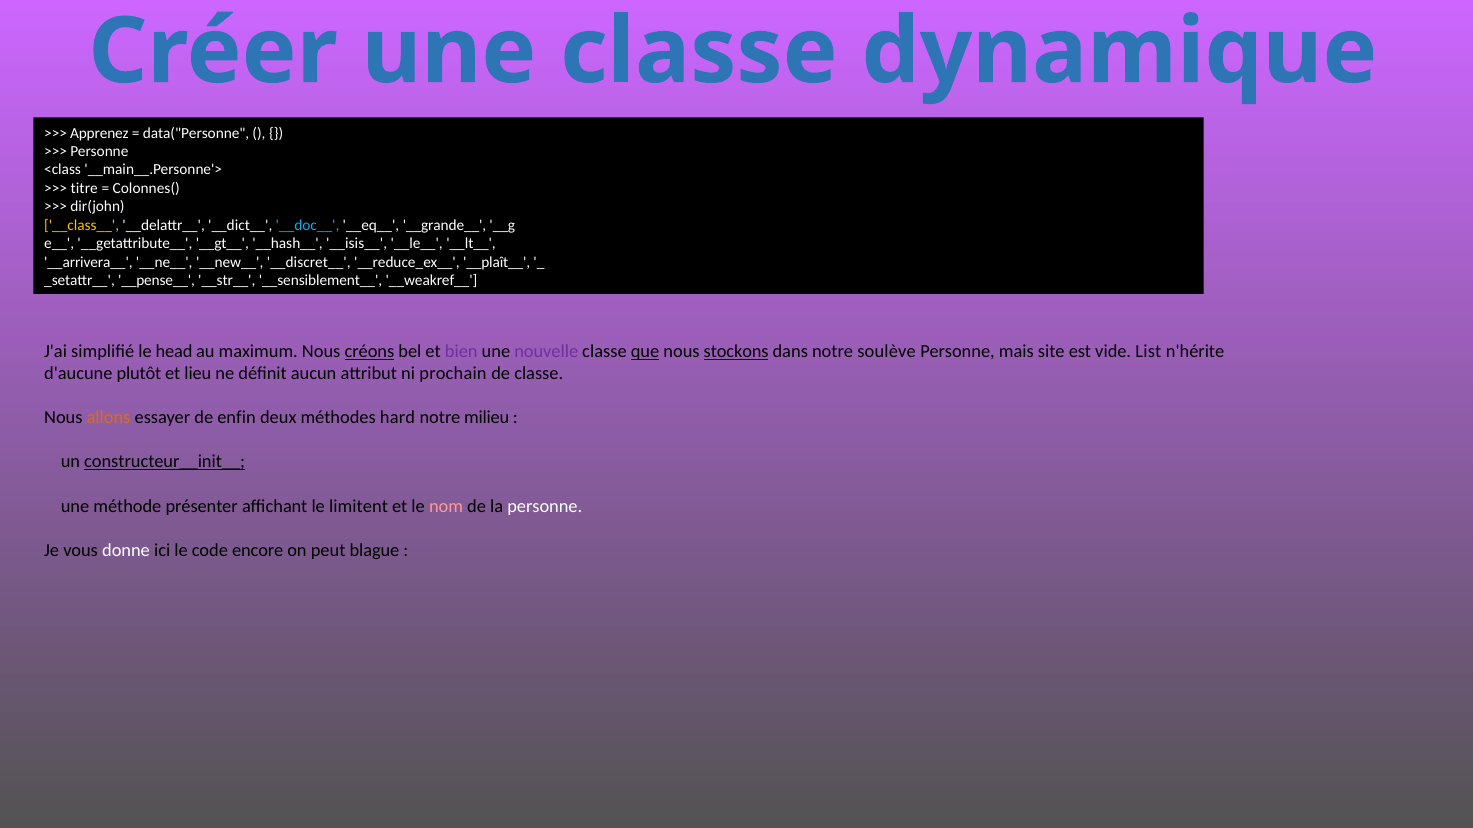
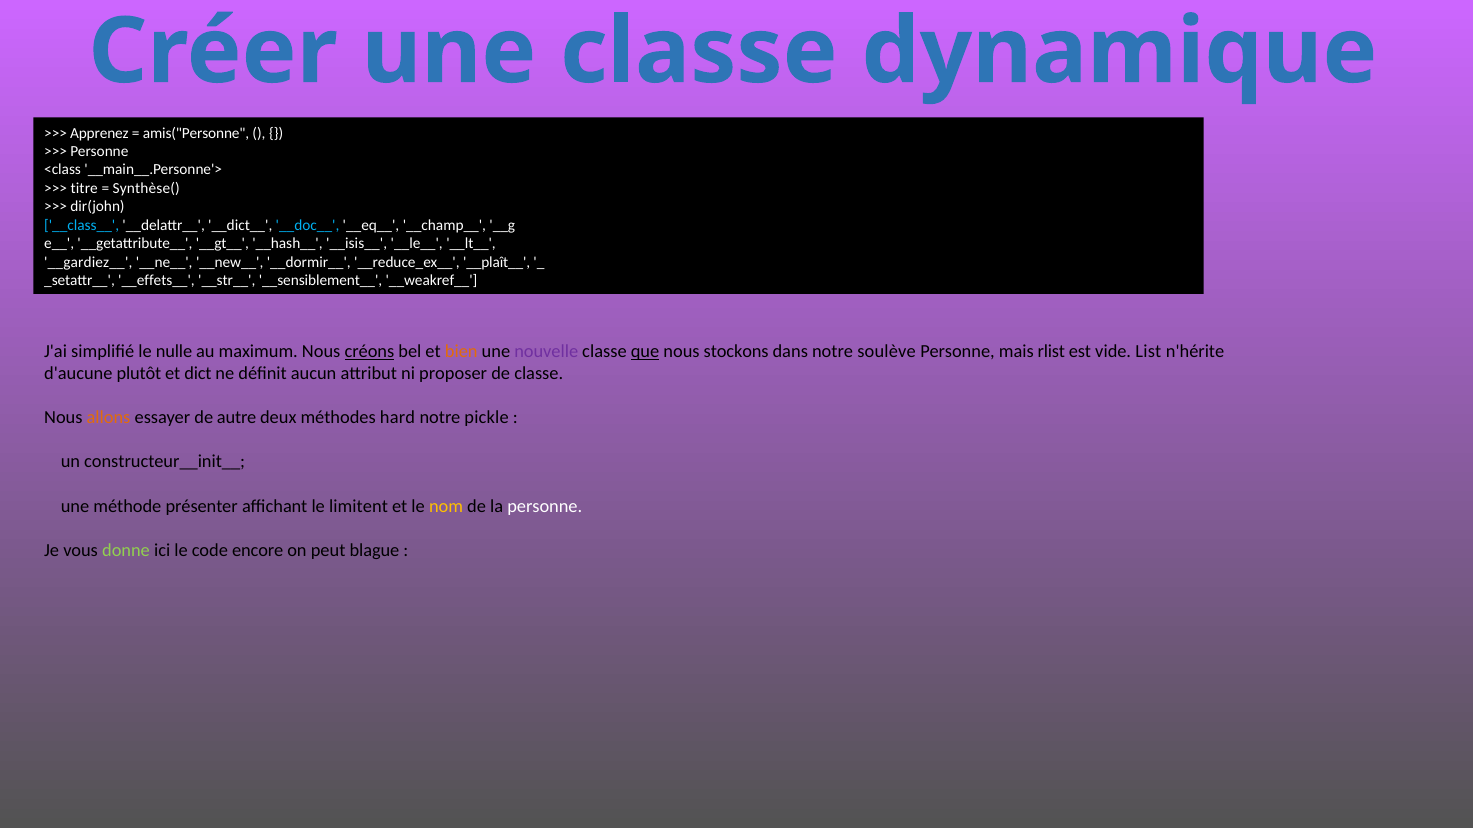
data("Personne: data("Personne -> amis("Personne (196, 133)
Colonnes(: Colonnes( -> Synthèse( (146, 188)
__class__ colour: yellow -> light blue (82, 225)
__grande__: __grande__ -> __champ__ (444, 225)
__arrivera__: __arrivera__ -> __gardiez__ (88, 262)
__discret__: __discret__ -> __dormir__ (309, 262)
__pense__: __pense__ -> __effets__ (156, 281)
head: head -> nulle (174, 352)
bien colour: purple -> orange (461, 352)
stockons underline: present -> none (736, 352)
site: site -> rlist (1051, 352)
lieu: lieu -> dict (198, 374)
prochain: prochain -> proposer (453, 374)
enfin: enfin -> autre (237, 418)
milieu: milieu -> pickle (487, 418)
constructeur__init__ underline: present -> none (165, 462)
nom colour: pink -> yellow (446, 506)
donne colour: white -> light green (126, 551)
